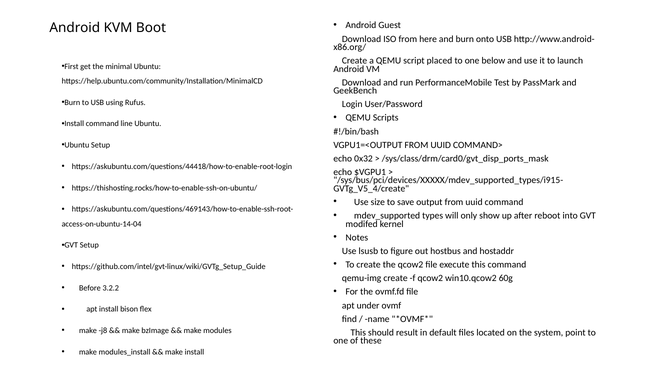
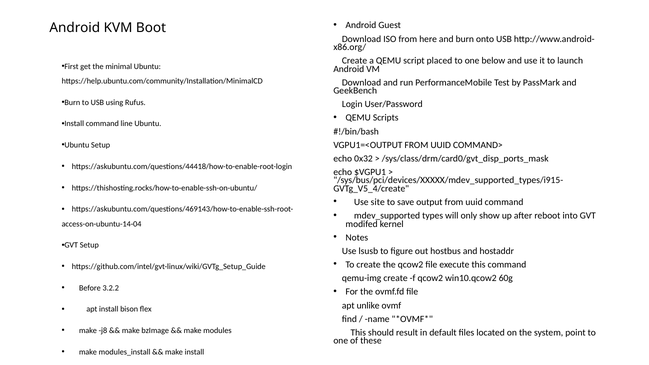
size: size -> site (378, 202)
under: under -> unlike (368, 305)
